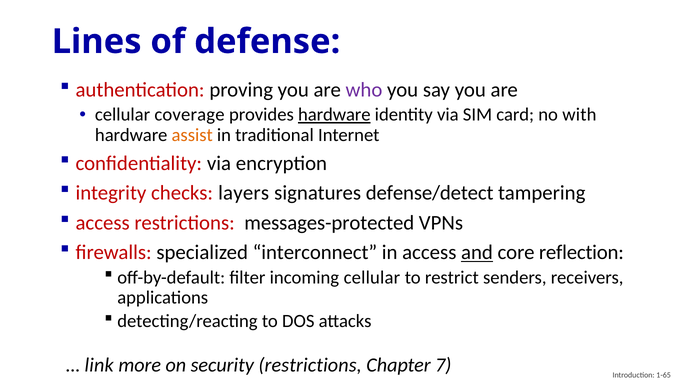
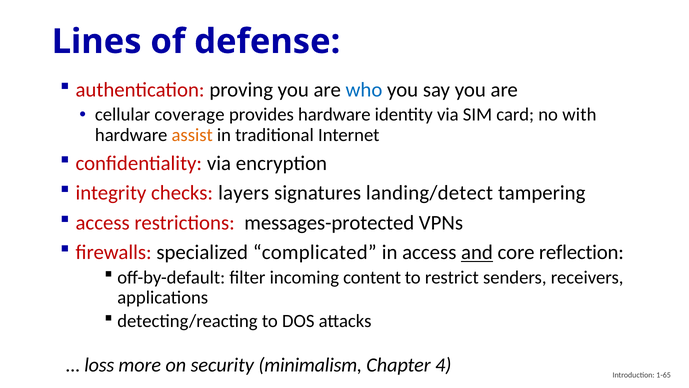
who colour: purple -> blue (364, 90)
hardware underline: present -> none (334, 115)
defense/detect: defense/detect -> landing/detect (429, 193)
interconnect: interconnect -> complicated (315, 252)
incoming cellular: cellular -> content (372, 277)
link: link -> loss (99, 365)
security restrictions: restrictions -> minimalism (310, 365)
7: 7 -> 4 (443, 365)
